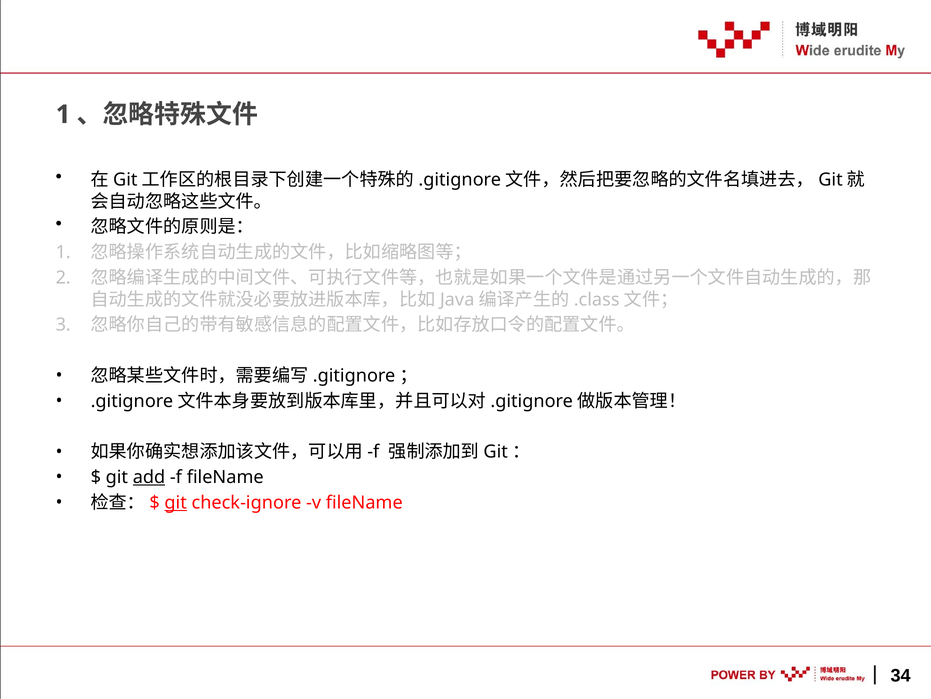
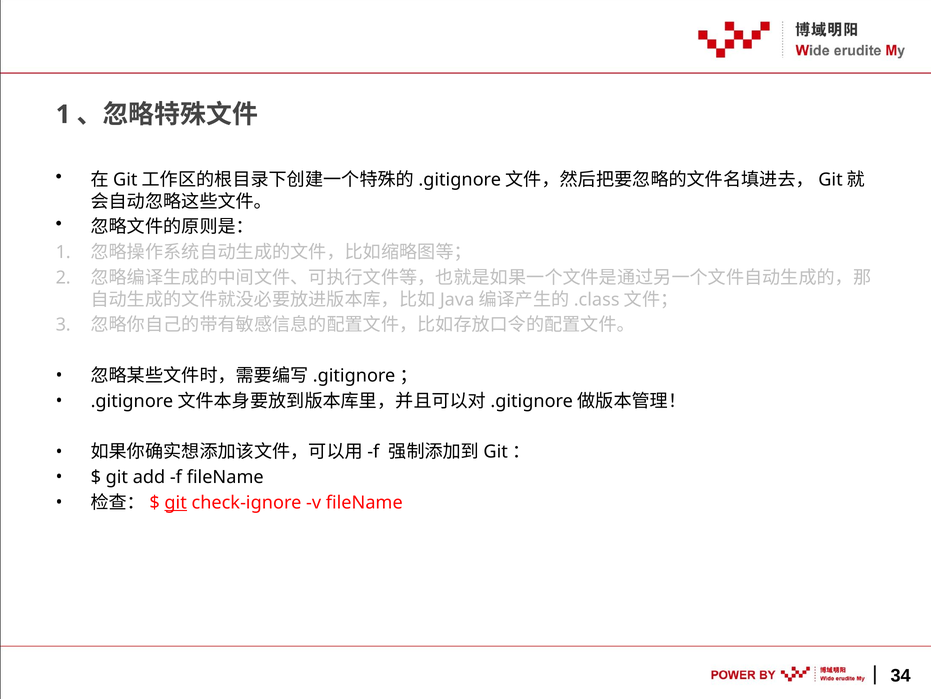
add underline: present -> none (149, 477)
